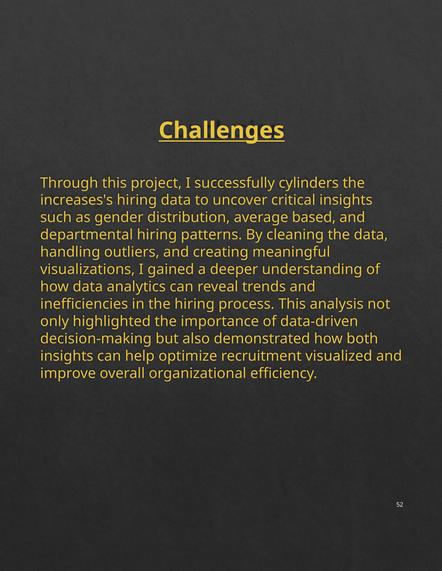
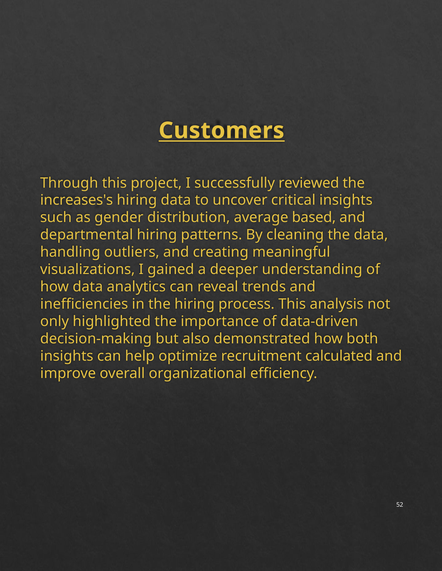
Challenges: Challenges -> Customers (221, 131)
cylinders: cylinders -> reviewed (309, 183)
visualized: visualized -> calculated (339, 357)
